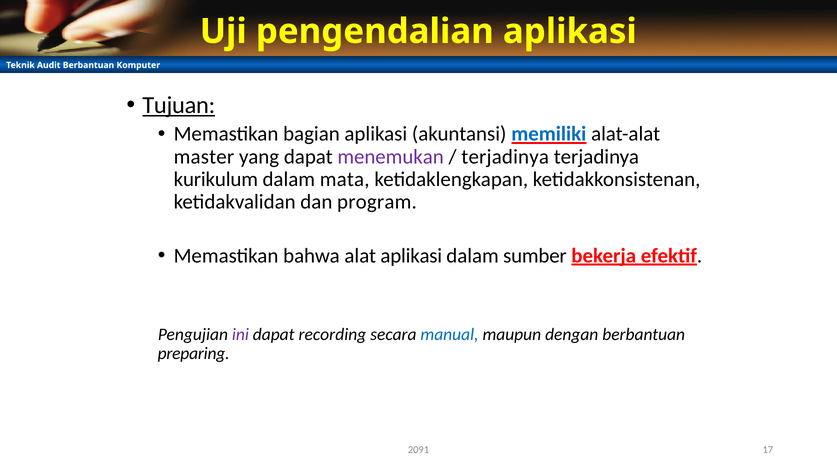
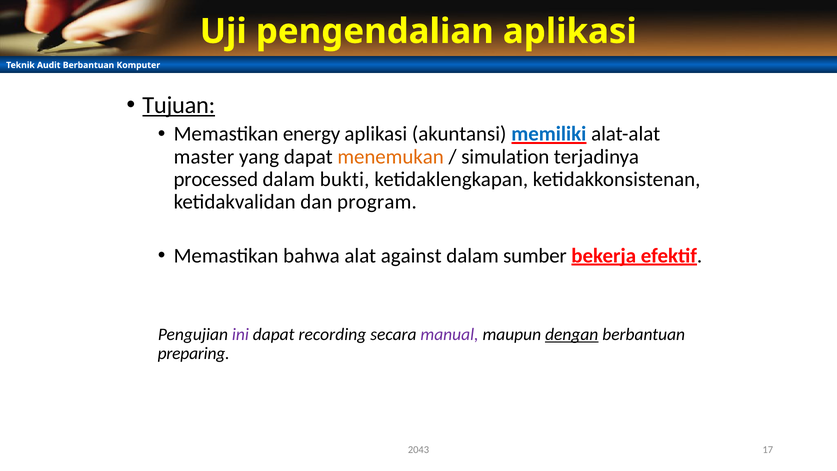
bagian: bagian -> energy (312, 134)
menemukan colour: purple -> orange (391, 157)
terjadinya: terjadinya -> simulation (505, 157)
kurikulum: kurikulum -> processed (216, 179)
mata: mata -> bukti (345, 179)
alat aplikasi: aplikasi -> against (411, 256)
manual colour: blue -> purple (449, 335)
dengan underline: none -> present (572, 335)
2091: 2091 -> 2043 (418, 450)
